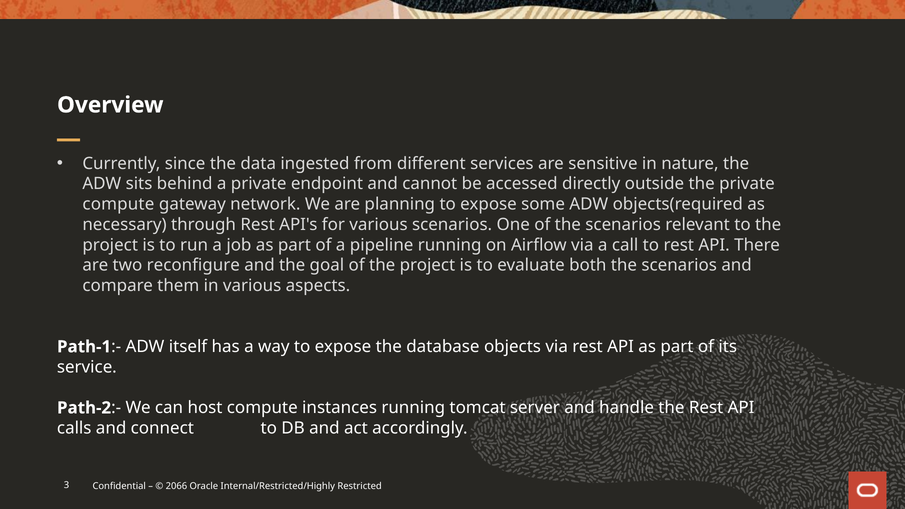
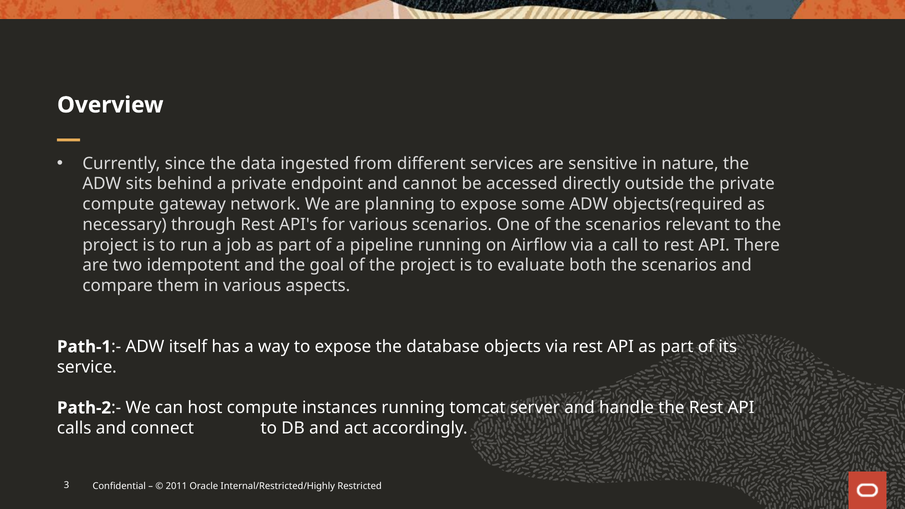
reconfigure: reconfigure -> idempotent (193, 265)
2066: 2066 -> 2011 (176, 486)
